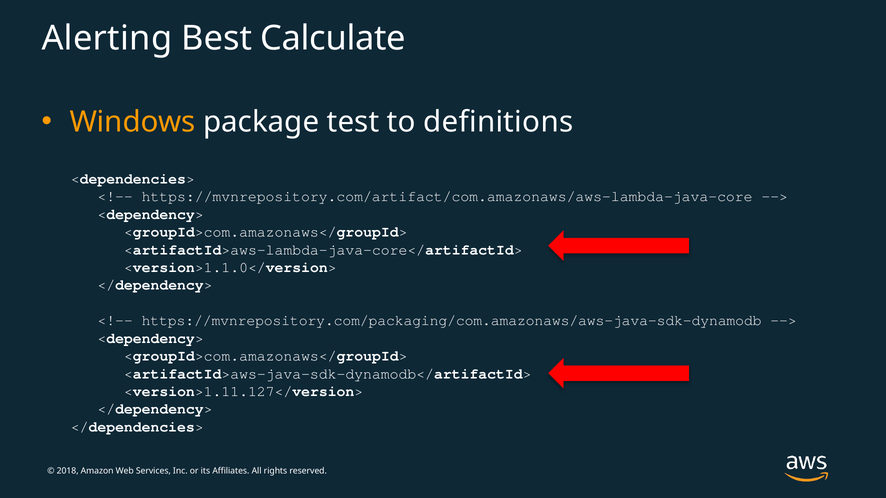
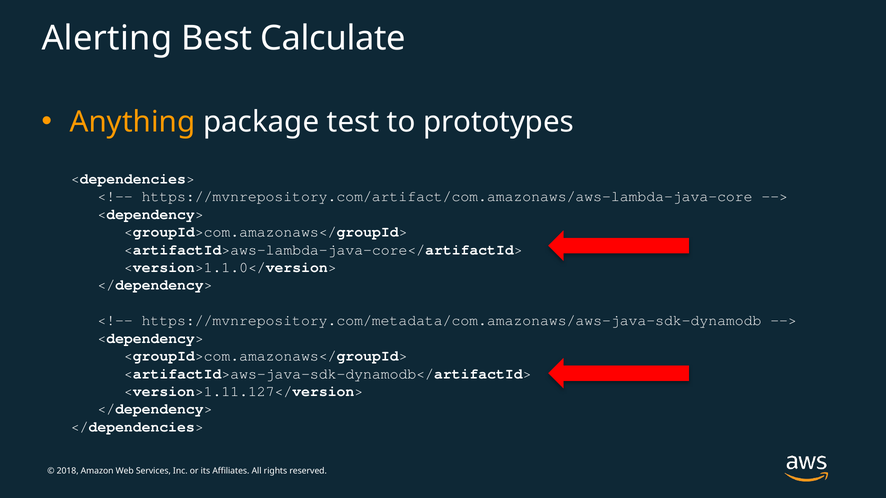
Windows: Windows -> Anything (132, 122)
definitions: definitions -> prototypes (498, 122)
https://mvnrepository.com/packaging/com.amazonaws/aws-java-sdk-dynamodb: https://mvnrepository.com/packaging/com.amazonaws/aws-java-sdk-dynamodb -> https://mvnrepository.com/metadata/com.amazonaws/aws-java-sdk-dynamodb (452, 321)
